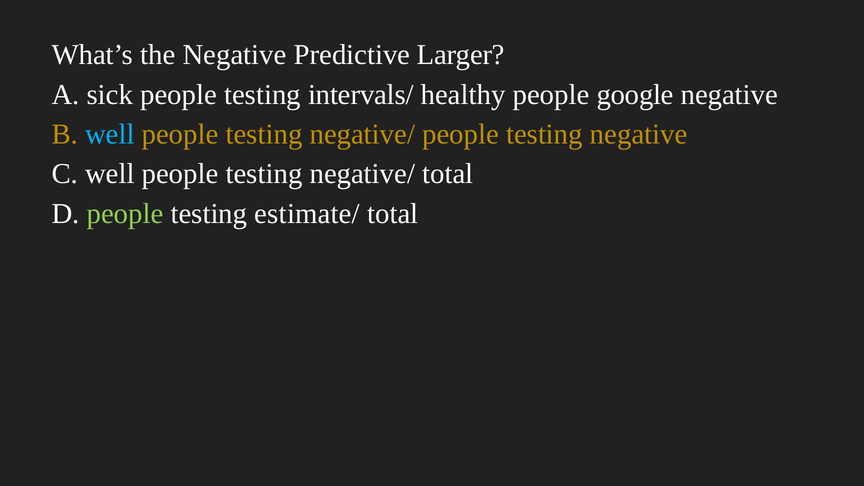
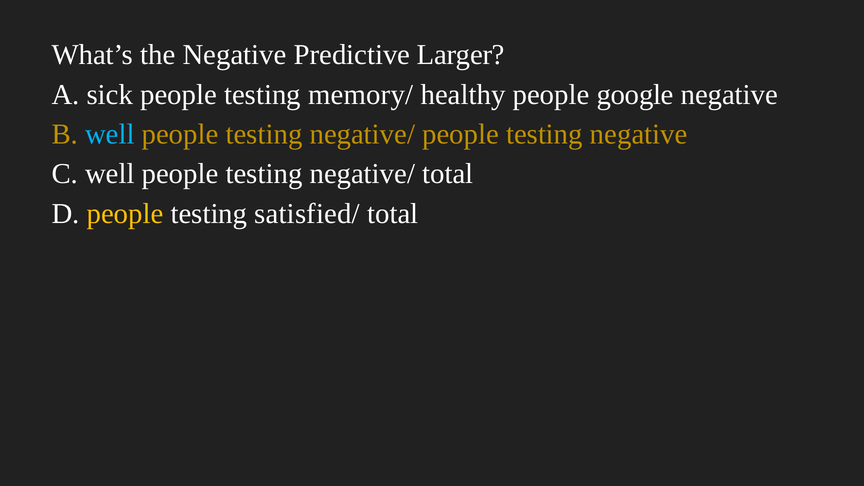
intervals/: intervals/ -> memory/ (361, 95)
people colour: light green -> yellow (125, 214)
estimate/: estimate/ -> satisfied/ (307, 214)
